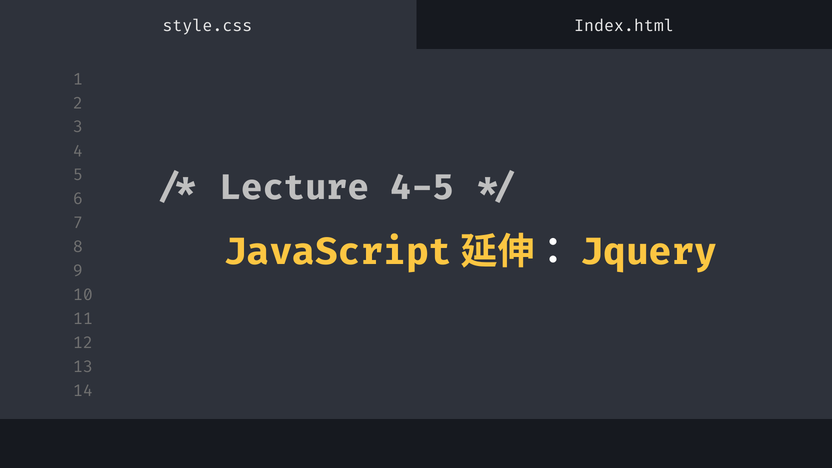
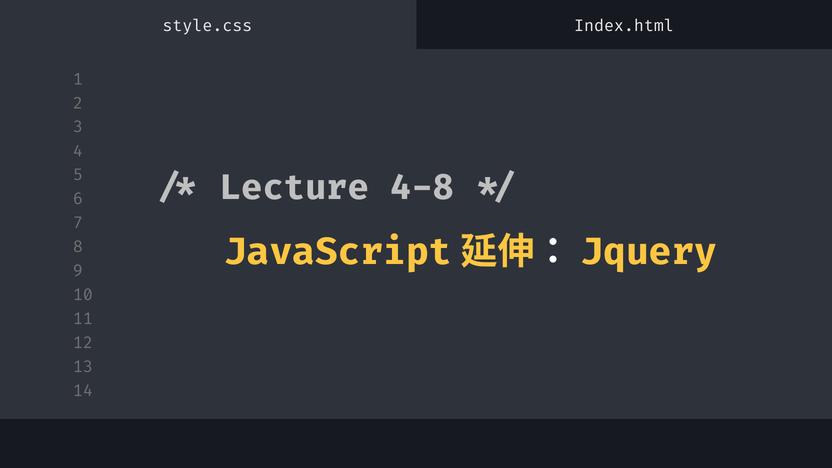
4-5: 4-5 -> 4-8 (422, 188)
